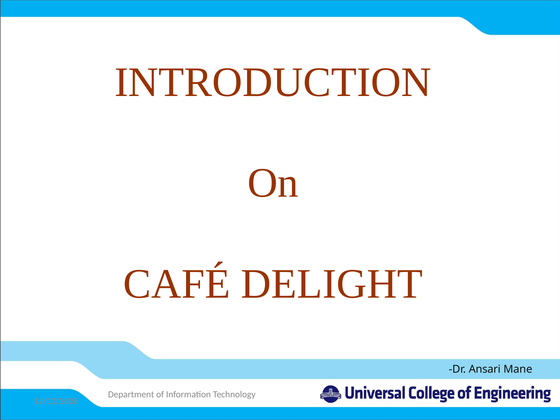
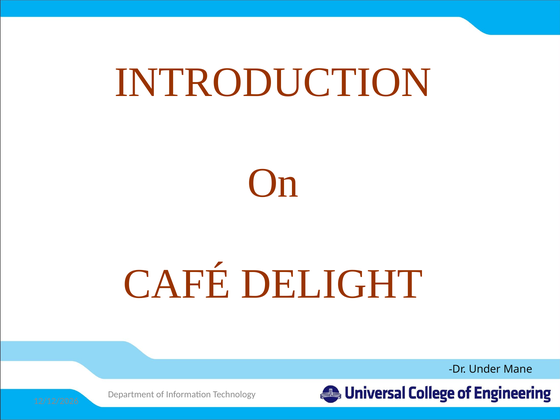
Ansari: Ansari -> Under (485, 369)
